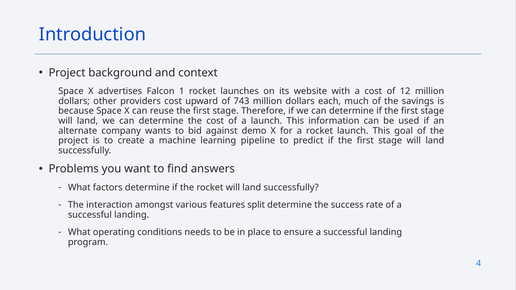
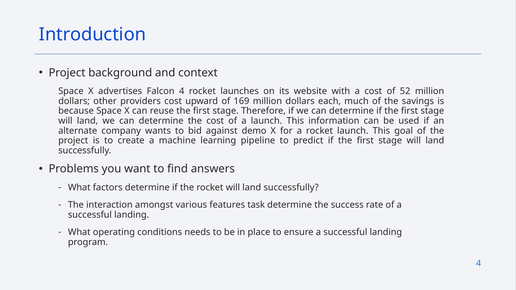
Falcon 1: 1 -> 4 (182, 91)
12: 12 -> 52 (405, 91)
743: 743 -> 169 (241, 101)
split: split -> task (256, 205)
